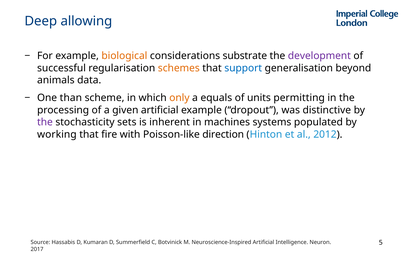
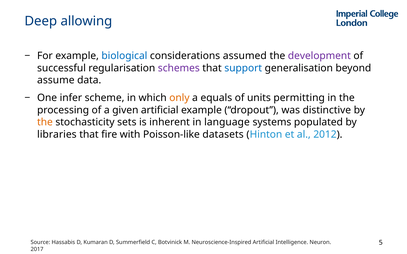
biological colour: orange -> blue (124, 56)
substrate: substrate -> assumed (245, 56)
schemes colour: orange -> purple (179, 68)
animals: animals -> assume (56, 80)
than: than -> infer (71, 98)
the colour: purple -> orange (45, 122)
machines: machines -> language (227, 122)
working: working -> libraries (57, 135)
direction: direction -> datasets (223, 135)
